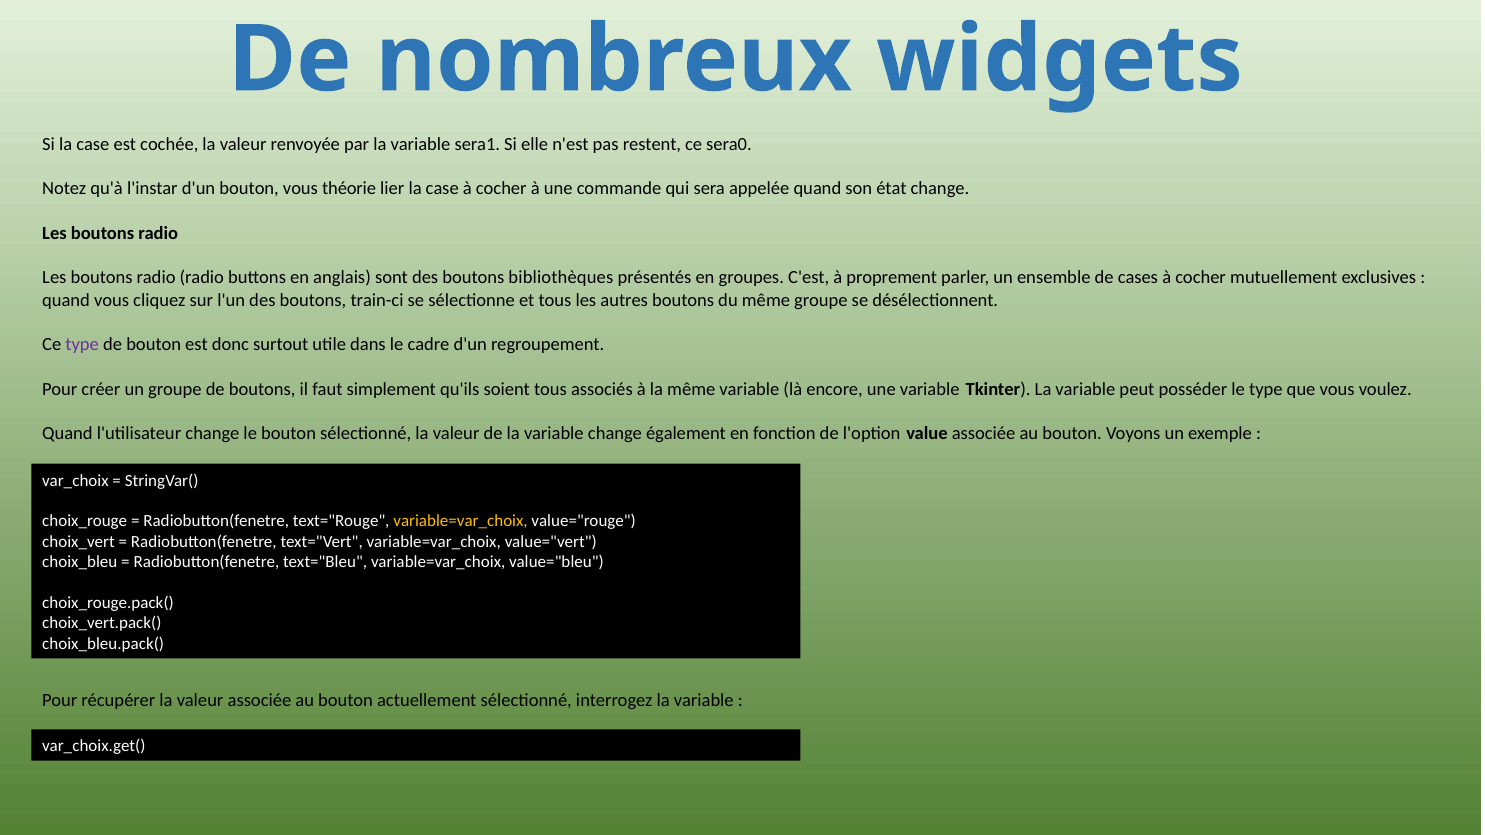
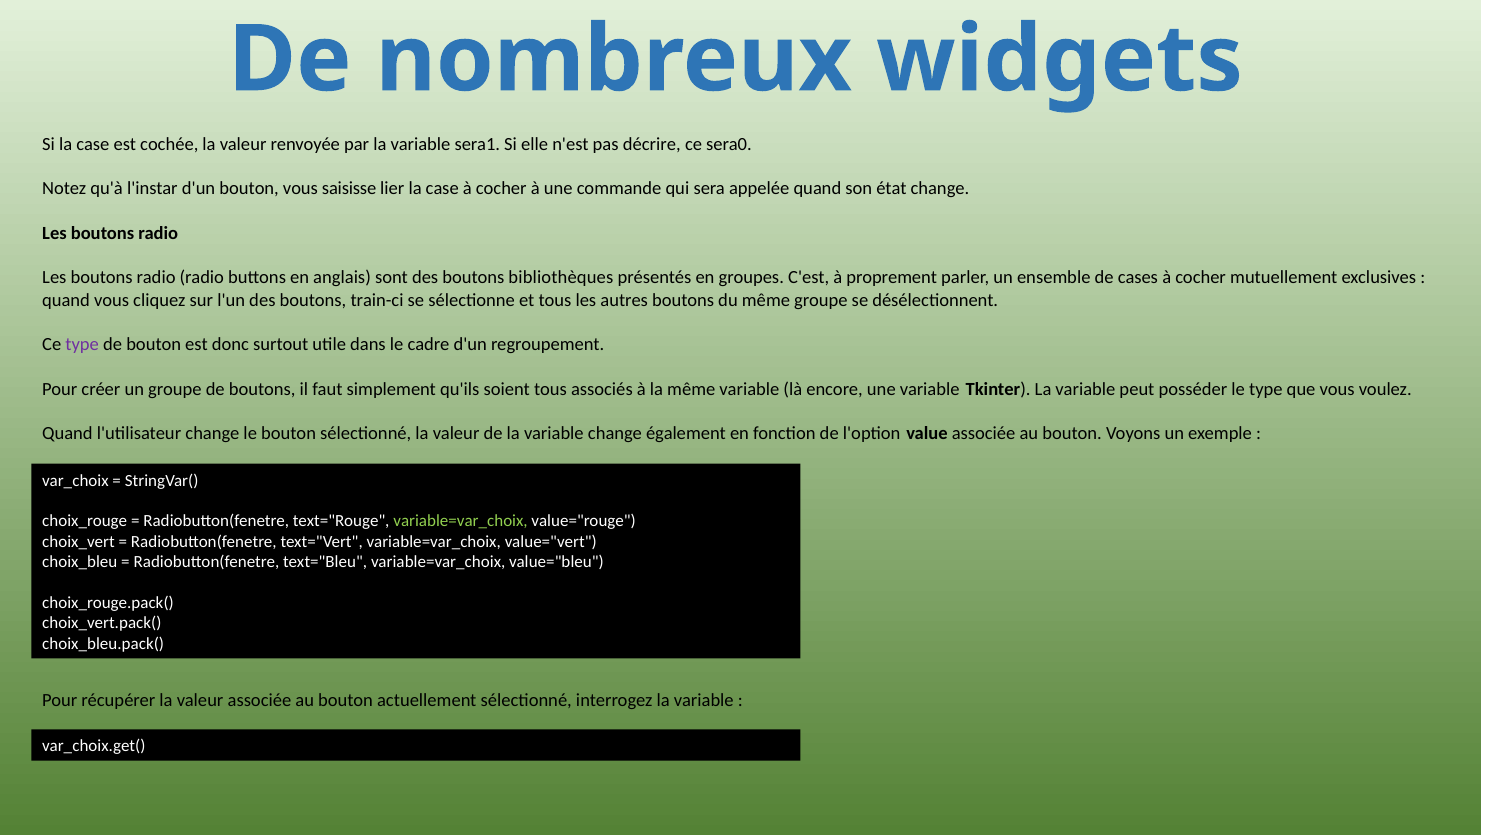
restent: restent -> décrire (652, 144)
théorie: théorie -> saisisse (349, 189)
variable=var_choix colour: yellow -> light green (461, 521)
